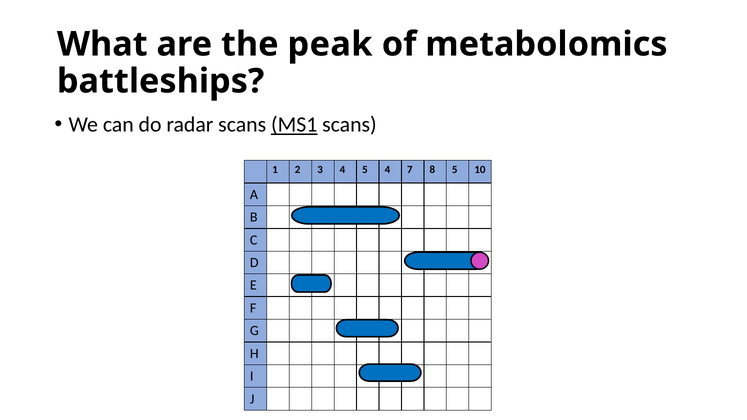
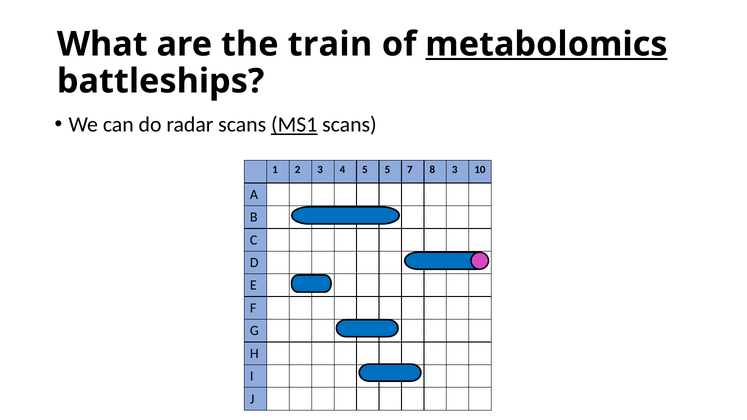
peak: peak -> train (330, 44)
metabolomics underline: none -> present (546, 44)
5 4: 4 -> 5 (387, 170)
8 5: 5 -> 3 (455, 170)
